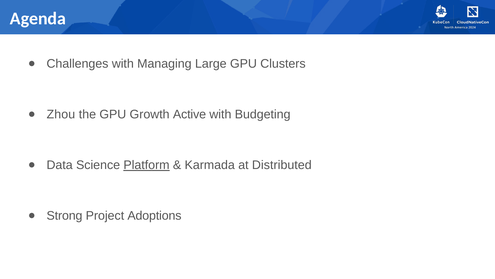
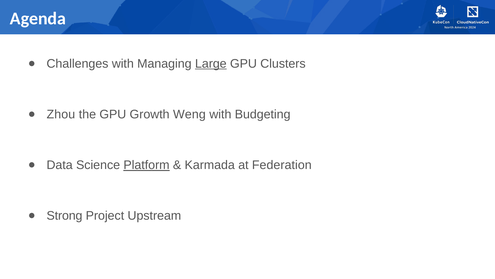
Large underline: none -> present (211, 64)
Active: Active -> Weng (189, 114)
Distributed: Distributed -> Federation (282, 165)
Adoptions: Adoptions -> Upstream (154, 215)
